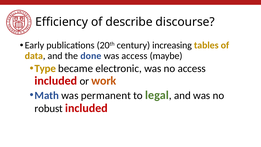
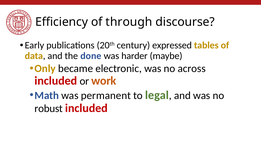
describe: describe -> through (129, 22)
increasing: increasing -> expressed (172, 45)
was access: access -> harder (134, 56)
Type: Type -> Only (45, 68)
no access: access -> across (192, 68)
